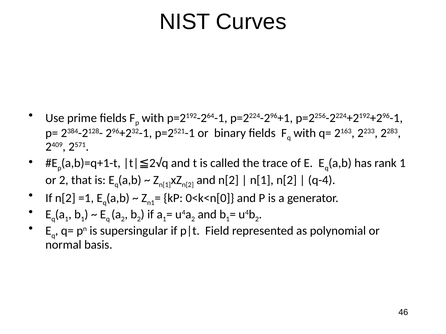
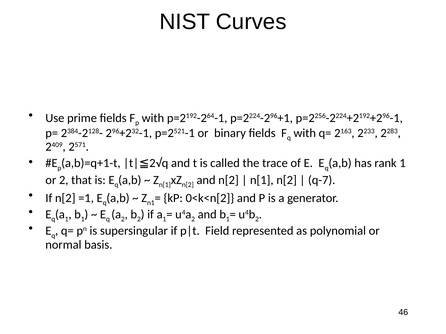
q-4: q-4 -> q-7 (322, 180)
0<k<n[0: 0<k<n[0 -> 0<k<n[2 (210, 198)
